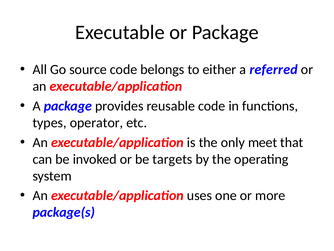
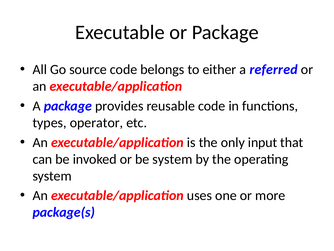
meet: meet -> input (263, 142)
be targets: targets -> system (172, 159)
